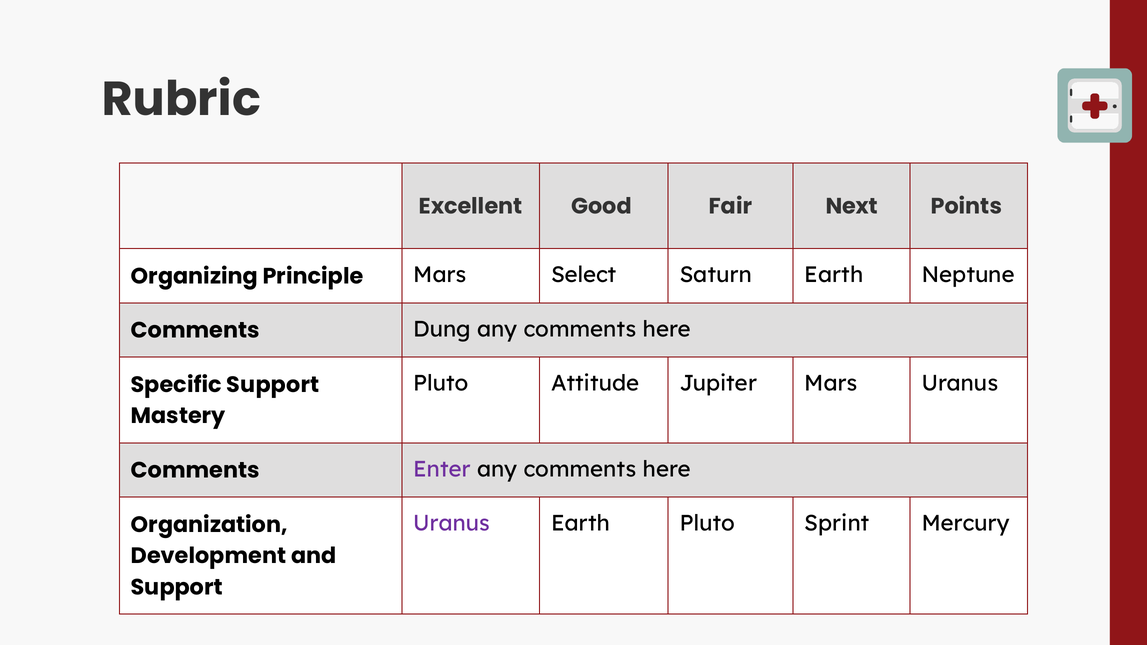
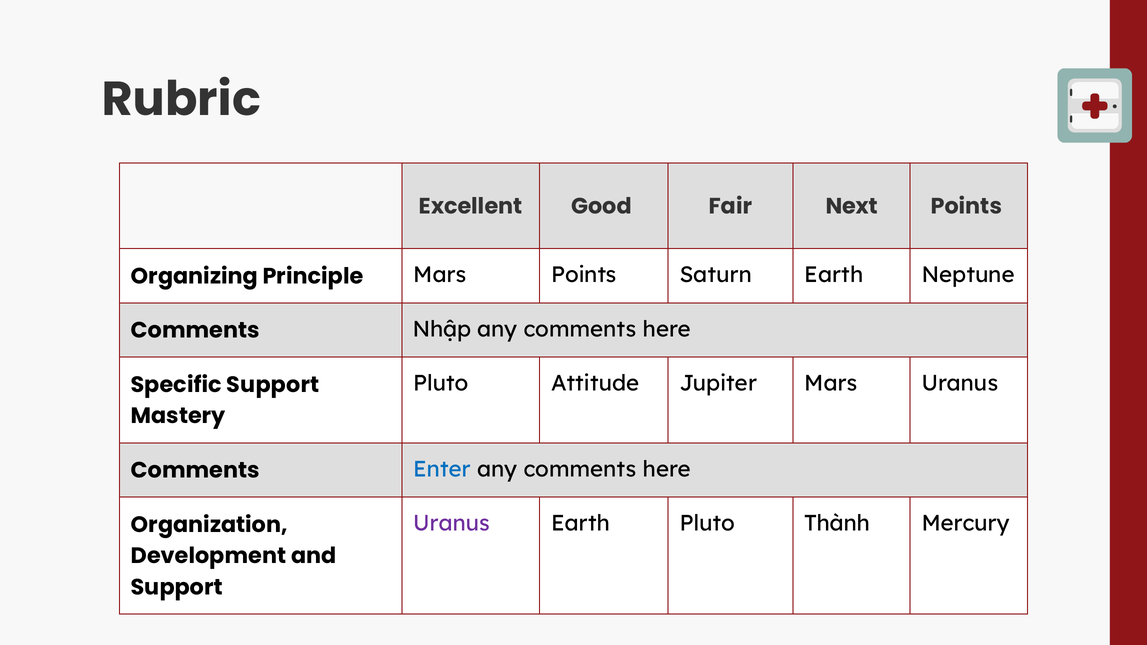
Mars Select: Select -> Points (584, 275)
Dung: Dung -> Nhập (442, 329)
Enter colour: purple -> blue (442, 469)
Sprint: Sprint -> Thành (837, 524)
